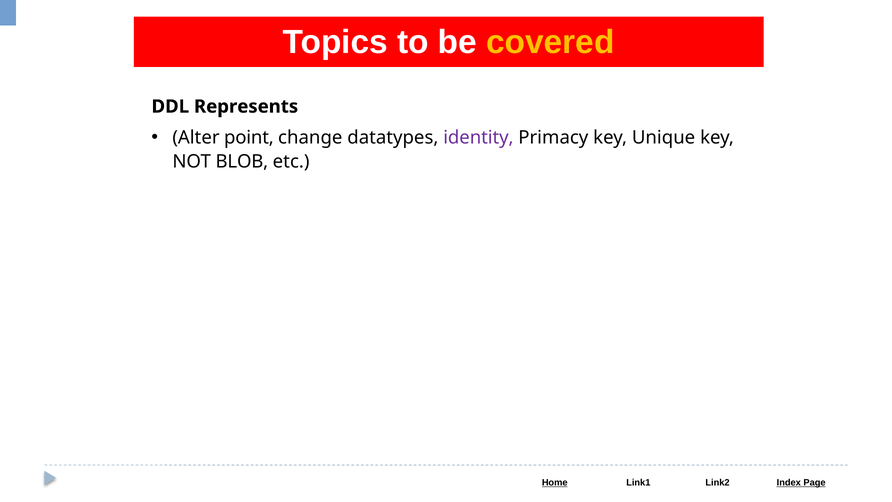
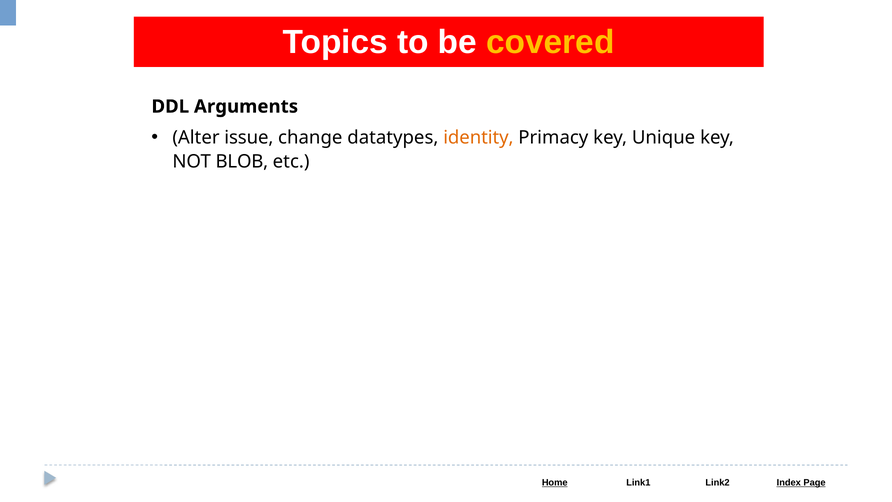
Represents: Represents -> Arguments (246, 106)
point: point -> issue (249, 138)
identity colour: purple -> orange (478, 138)
